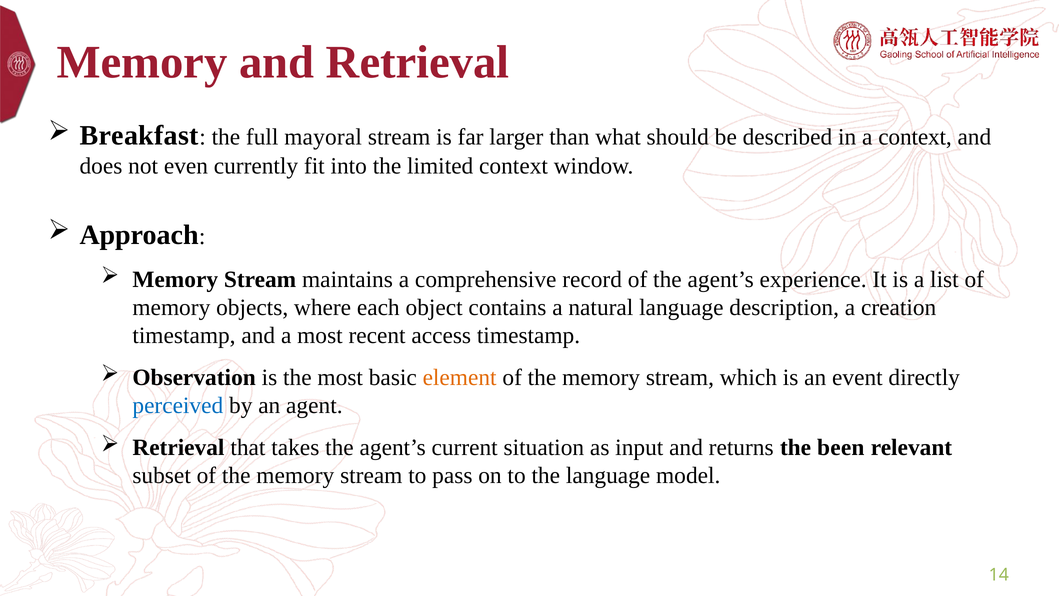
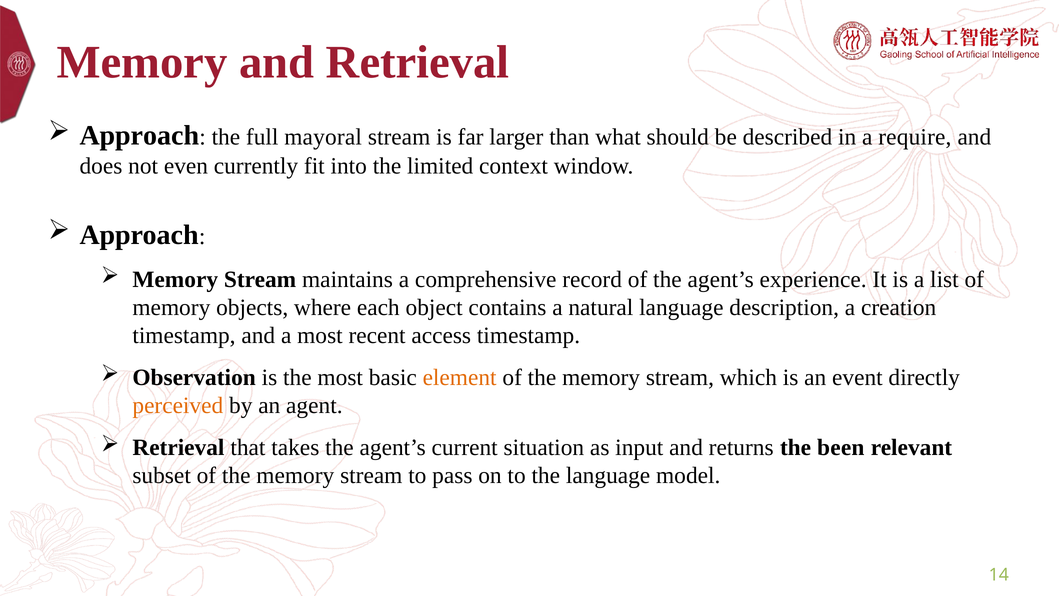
Breakfast: Breakfast -> Approach (139, 135)
a context: context -> require (915, 137)
perceived colour: blue -> orange (178, 405)
